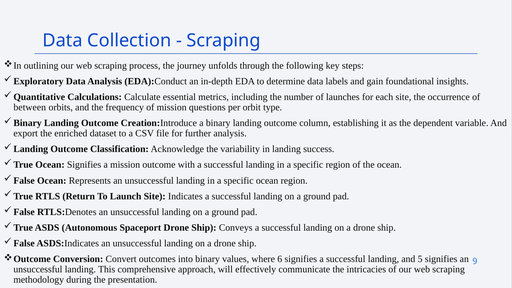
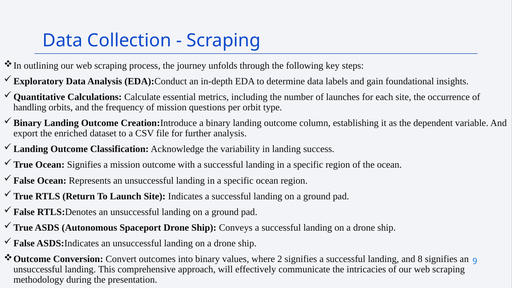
between: between -> handling (30, 107)
6: 6 -> 2 (280, 259)
5: 5 -> 8 (420, 259)
